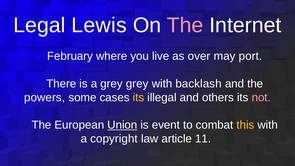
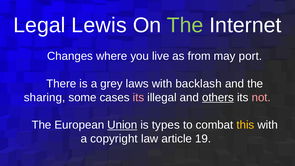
The colour: pink -> light green (185, 25)
February: February -> Changes (70, 56)
over: over -> from (199, 56)
grey grey: grey -> laws (137, 84)
powers: powers -> sharing (45, 97)
its colour: yellow -> pink (138, 97)
others underline: none -> present (218, 97)
event: event -> types (166, 125)
11: 11 -> 19 (203, 139)
